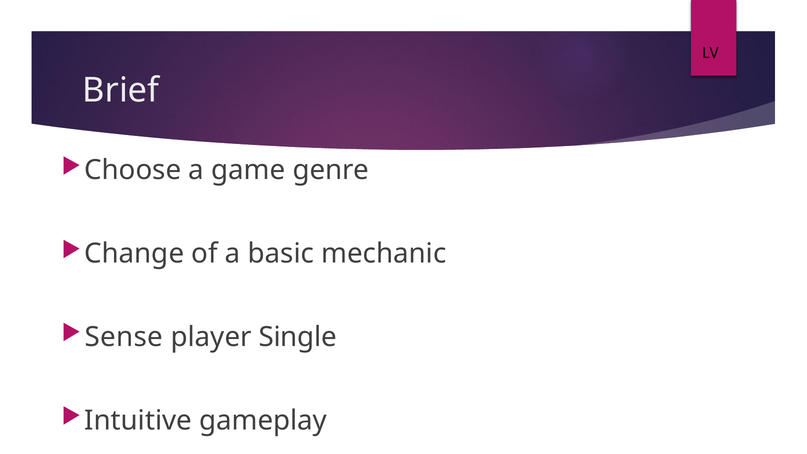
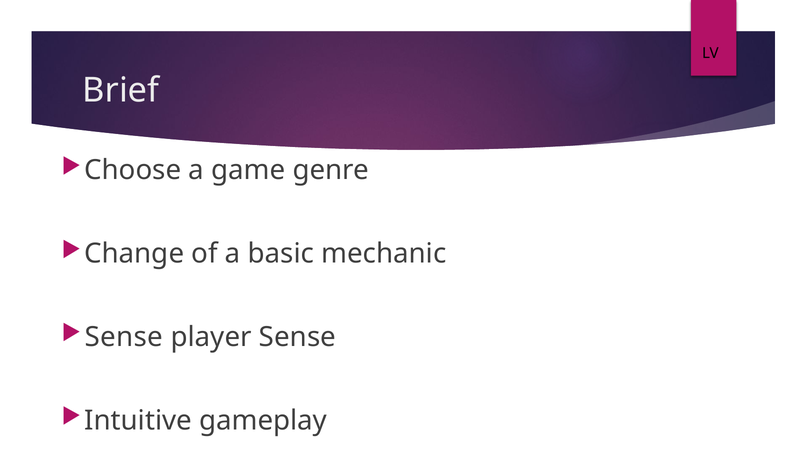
player Single: Single -> Sense (297, 337)
